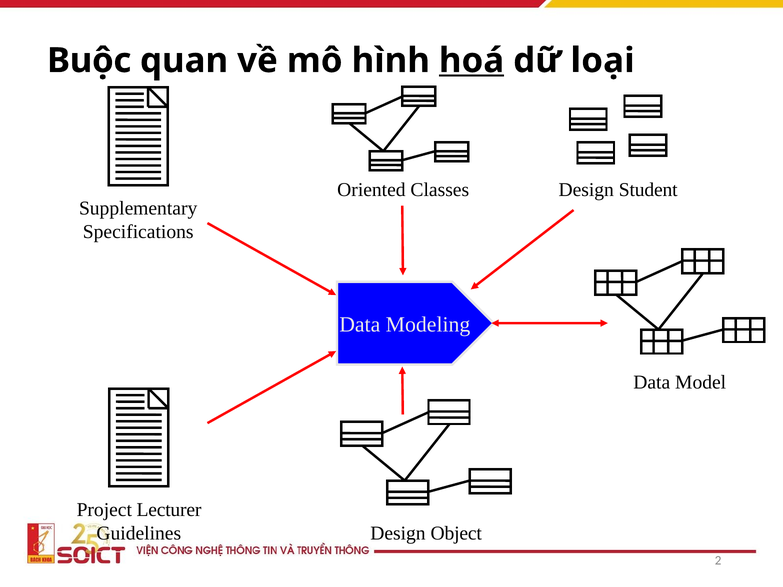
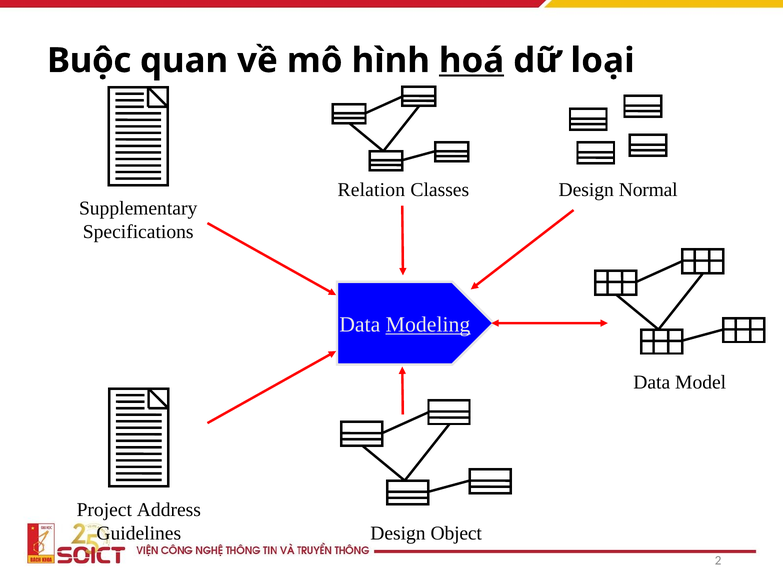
Oriented: Oriented -> Relation (371, 190)
Student: Student -> Normal (648, 190)
Modeling underline: none -> present (428, 325)
Lecturer: Lecturer -> Address (169, 510)
